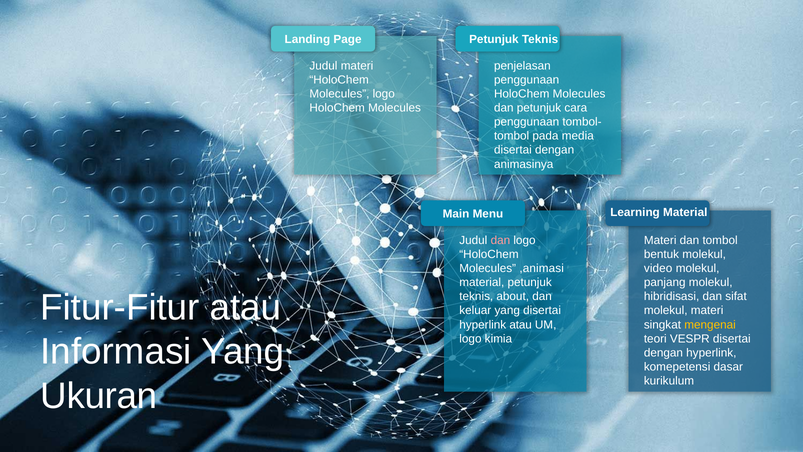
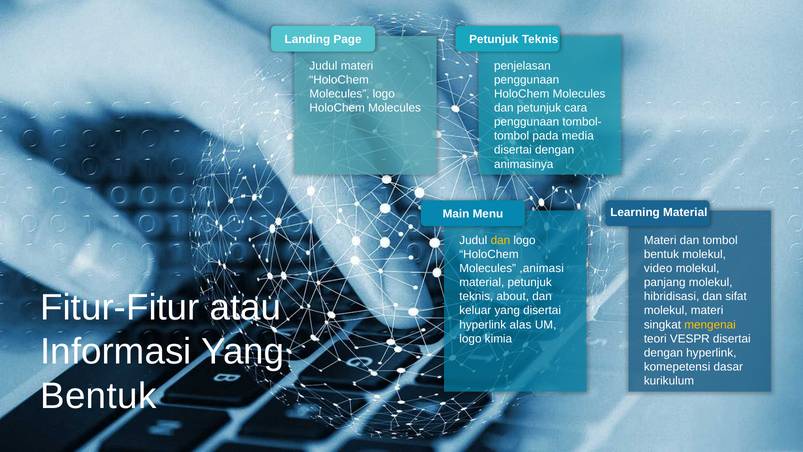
dan colour: pink -> yellow (500, 240)
hyperlink atau: atau -> alas (520, 324)
Ukuran: Ukuran -> Bentuk (98, 396)
